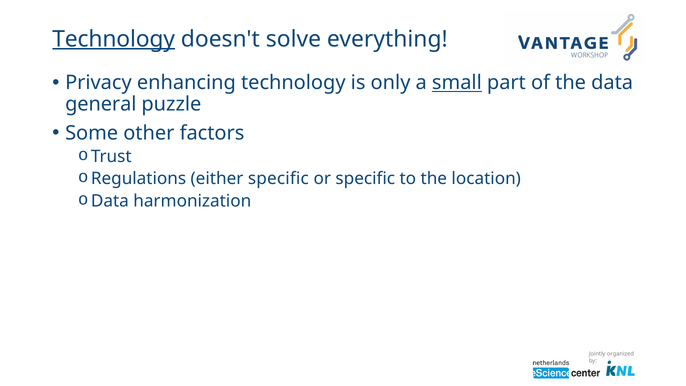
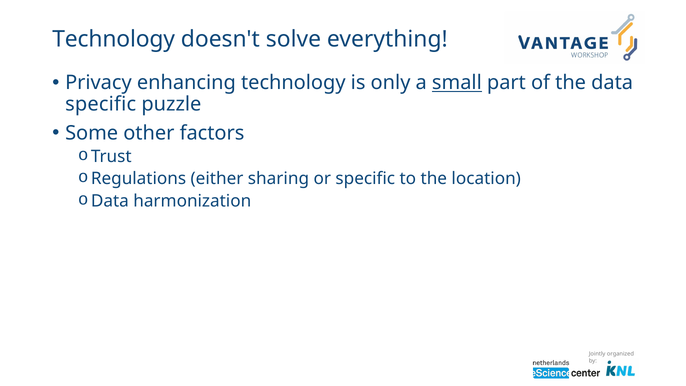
Technology underline: present -> none (114, 39)
general: general -> specific (101, 104)
either specific: specific -> sharing (278, 179)
